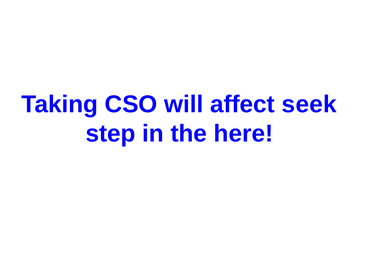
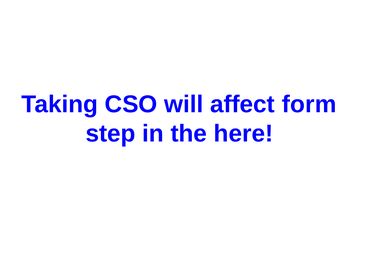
seek: seek -> form (309, 104)
